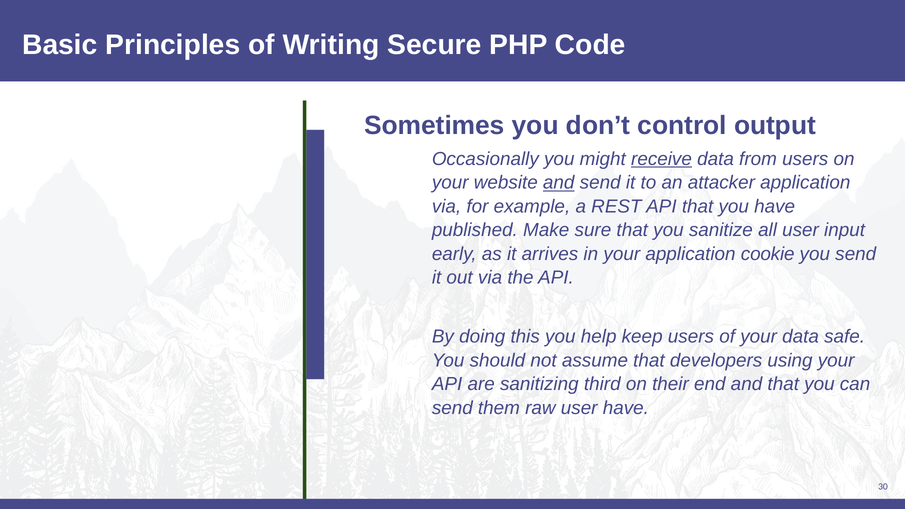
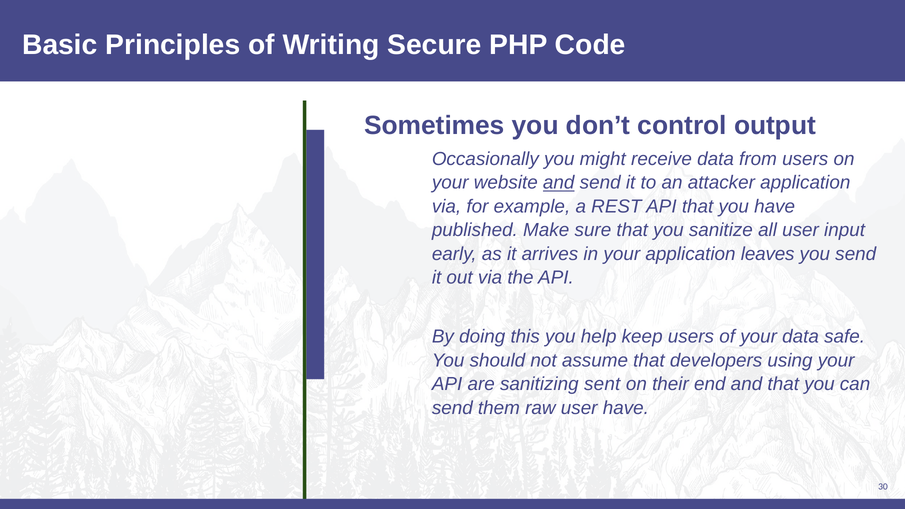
receive underline: present -> none (662, 159)
cookie: cookie -> leaves (768, 254)
third: third -> sent (602, 384)
